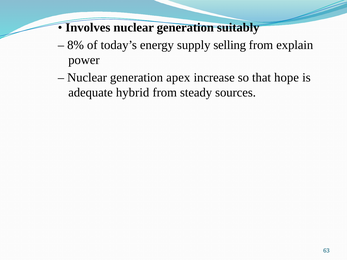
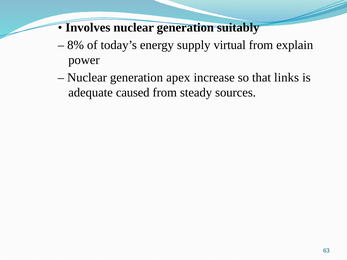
selling: selling -> virtual (230, 45)
hope: hope -> links (287, 78)
hybrid: hybrid -> caused (133, 93)
